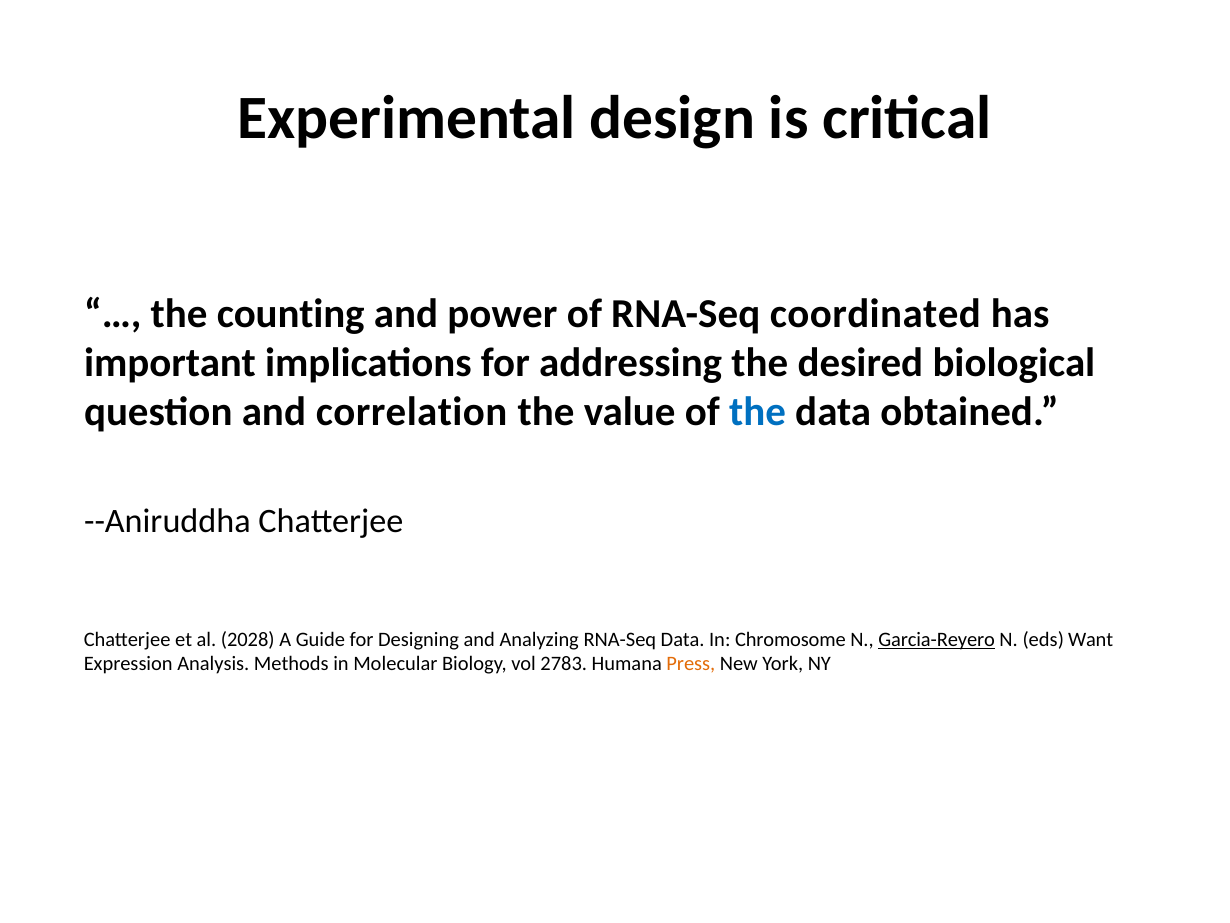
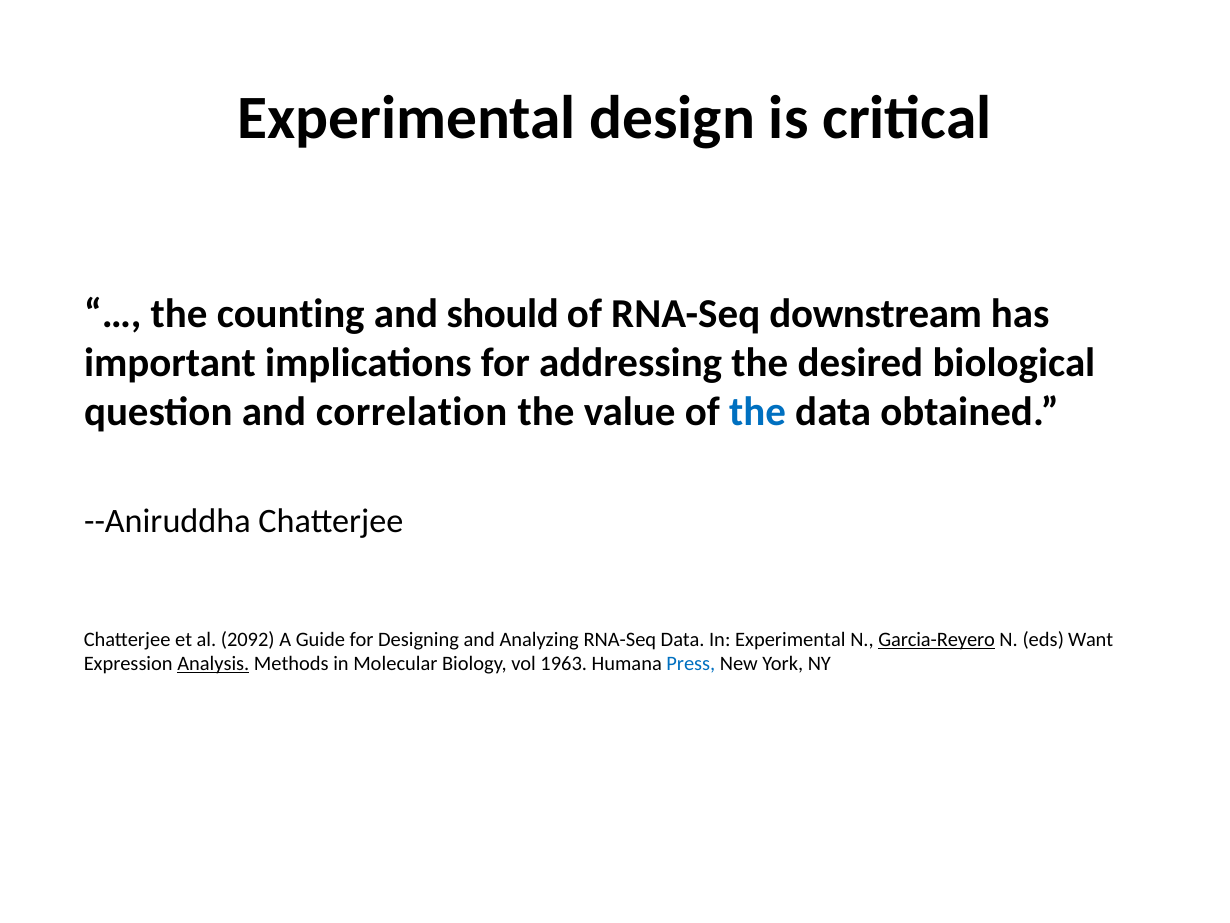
power: power -> should (503, 313)
coordinated: coordinated -> downstream (876, 313)
2028: 2028 -> 2092 (248, 639)
In Chromosome: Chromosome -> Experimental (790, 639)
Analysis underline: none -> present (213, 664)
2783: 2783 -> 1963 (564, 664)
Press colour: orange -> blue (691, 664)
